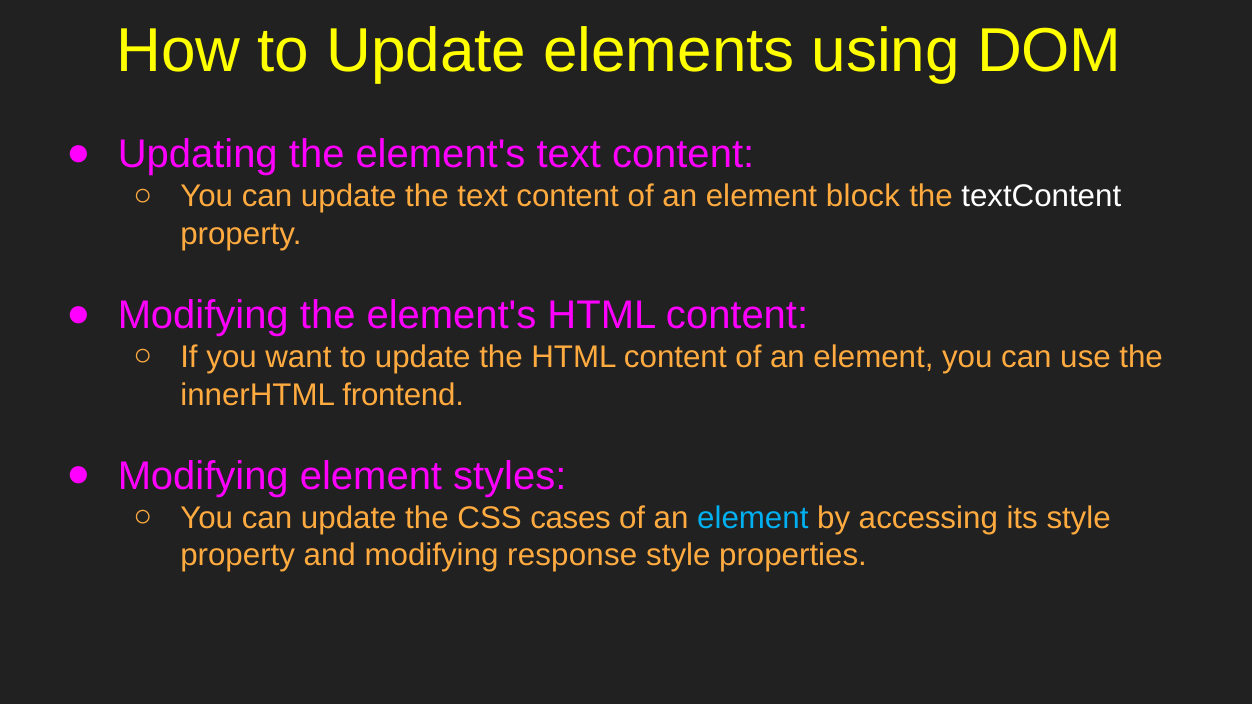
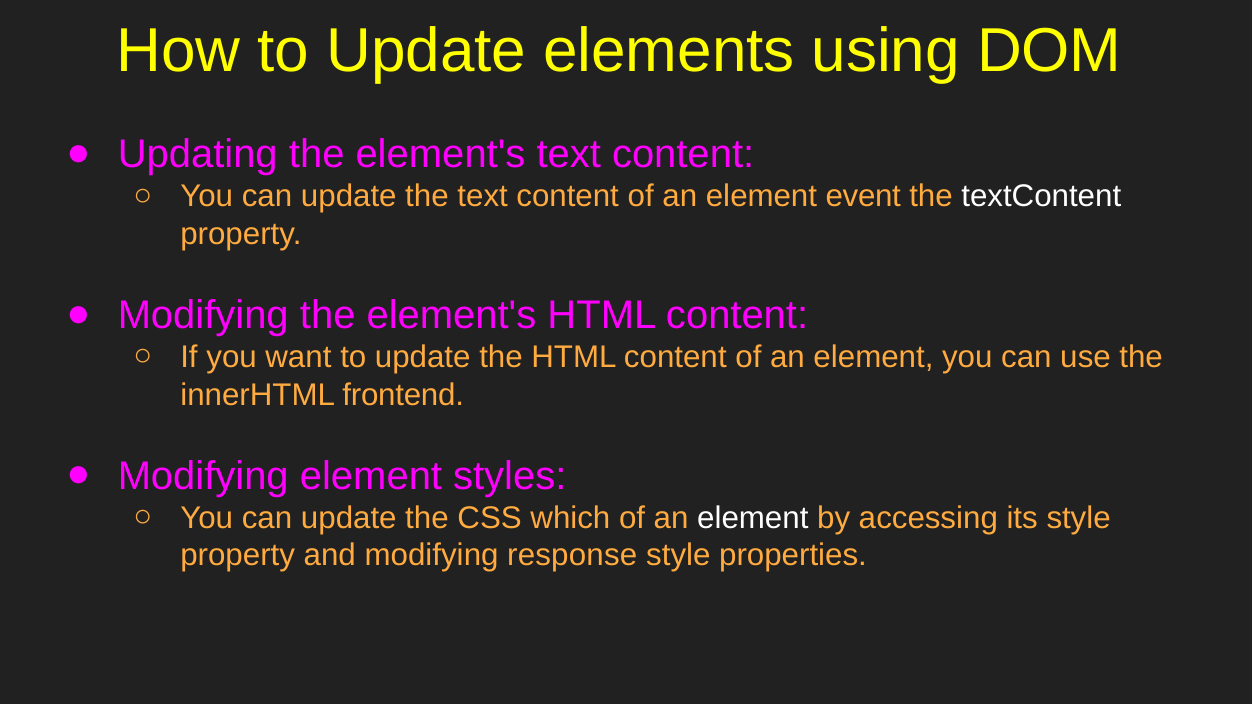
block: block -> event (863, 197)
cases: cases -> which (570, 518)
element colour: light blue -> white (753, 518)
